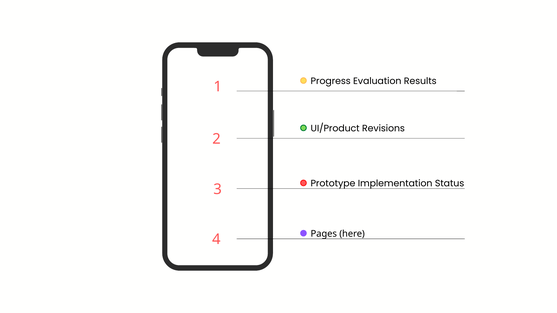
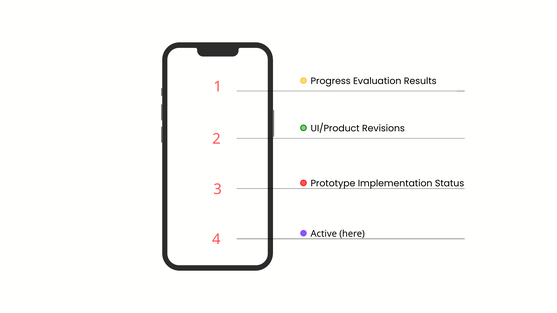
Pages: Pages -> Active (324, 234)
